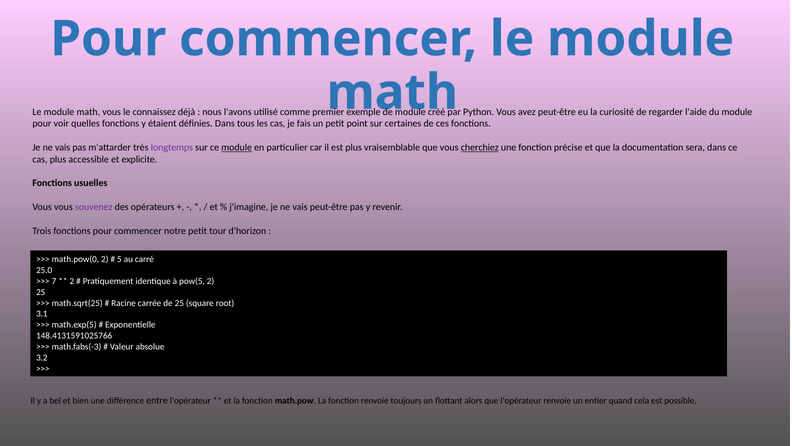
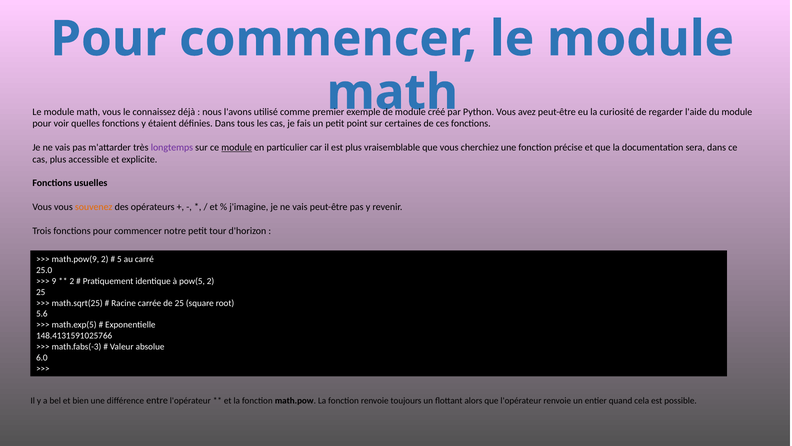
cherchiez underline: present -> none (480, 147)
souvenez colour: purple -> orange (94, 207)
math.pow(0: math.pow(0 -> math.pow(9 (75, 259)
7: 7 -> 9 (54, 281)
3.1: 3.1 -> 5.6 (42, 314)
3.2: 3.2 -> 6.0 (42, 357)
